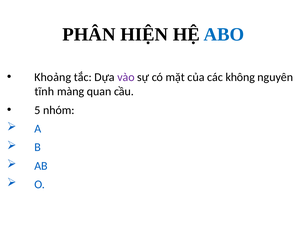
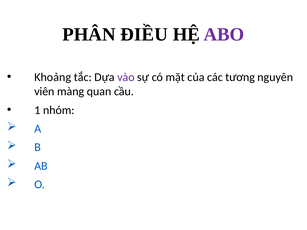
HIỆN: HIỆN -> ĐIỀU (144, 34)
ABO colour: blue -> purple (224, 34)
không: không -> tương (240, 77)
tĩnh: tĩnh -> viên (44, 92)
5: 5 -> 1 (37, 110)
